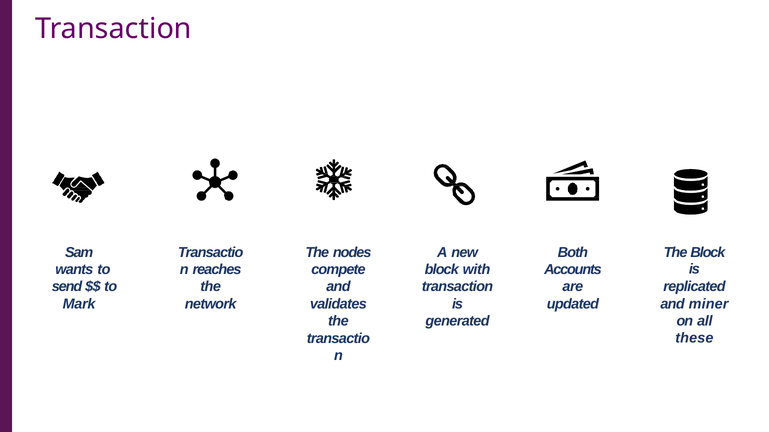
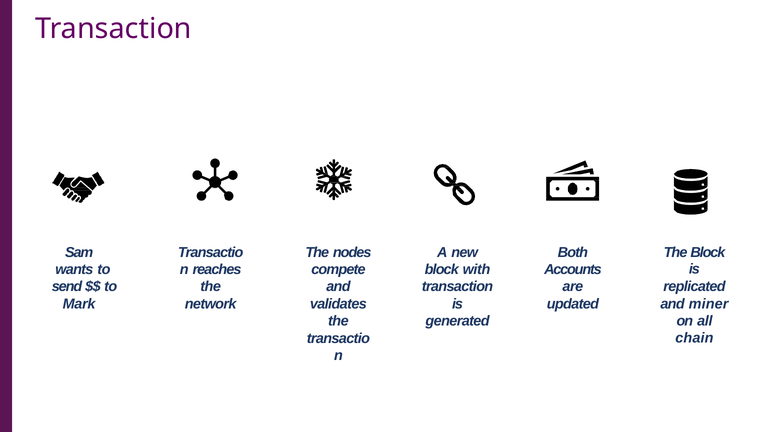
these: these -> chain (694, 339)
